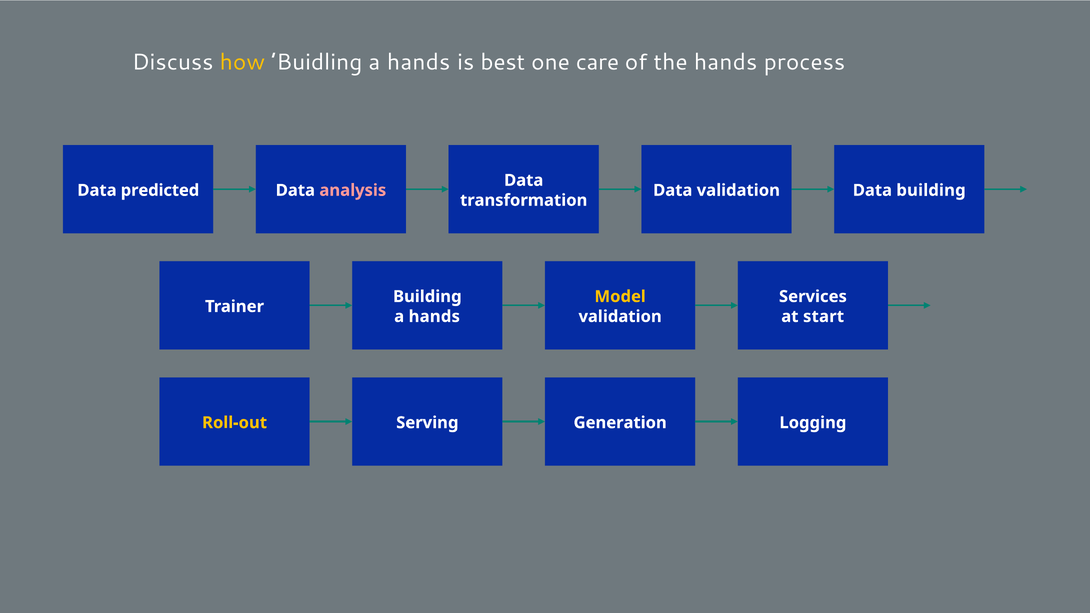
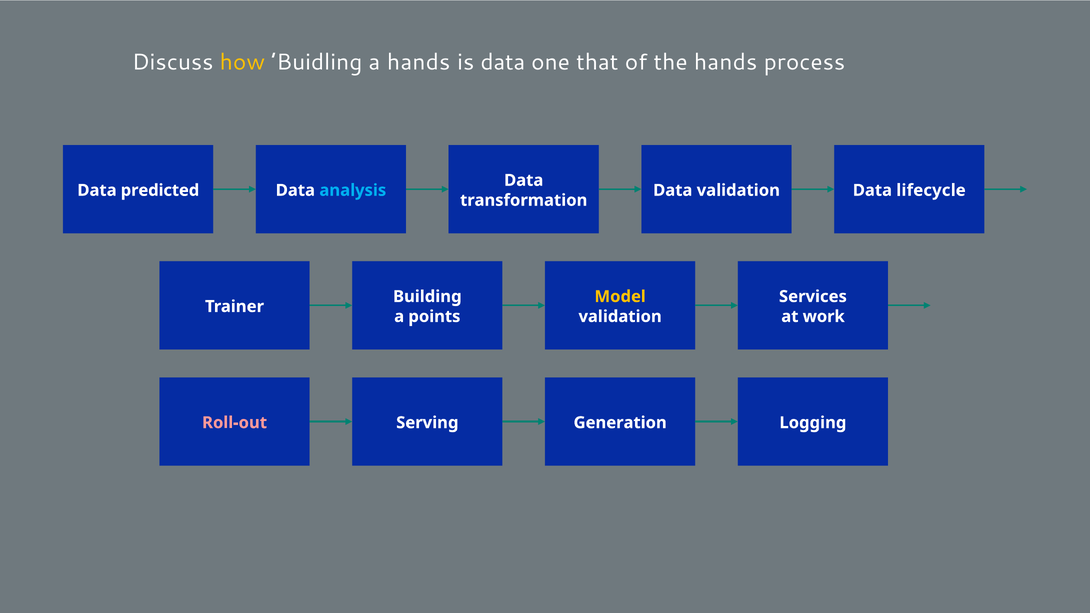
is best: best -> data (503, 62)
care: care -> that (597, 62)
analysis colour: pink -> light blue (353, 190)
Data building: building -> lifecycle (931, 190)
hands: hands -> points (434, 317)
start: start -> work (824, 317)
Roll-out colour: yellow -> pink (235, 423)
